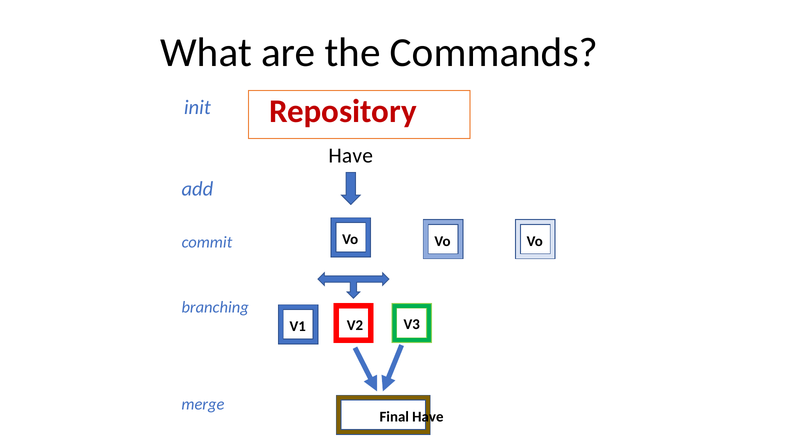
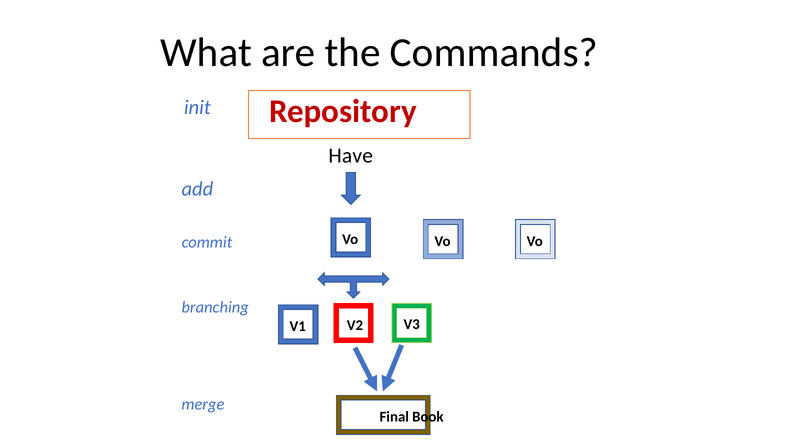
Final Have: Have -> Book (428, 416)
